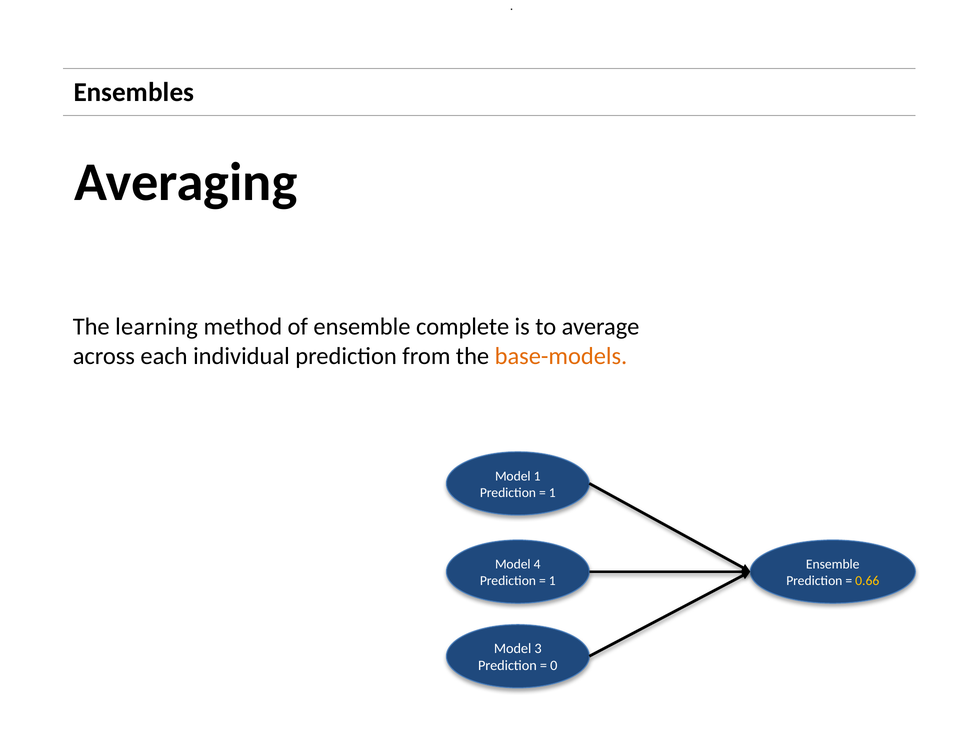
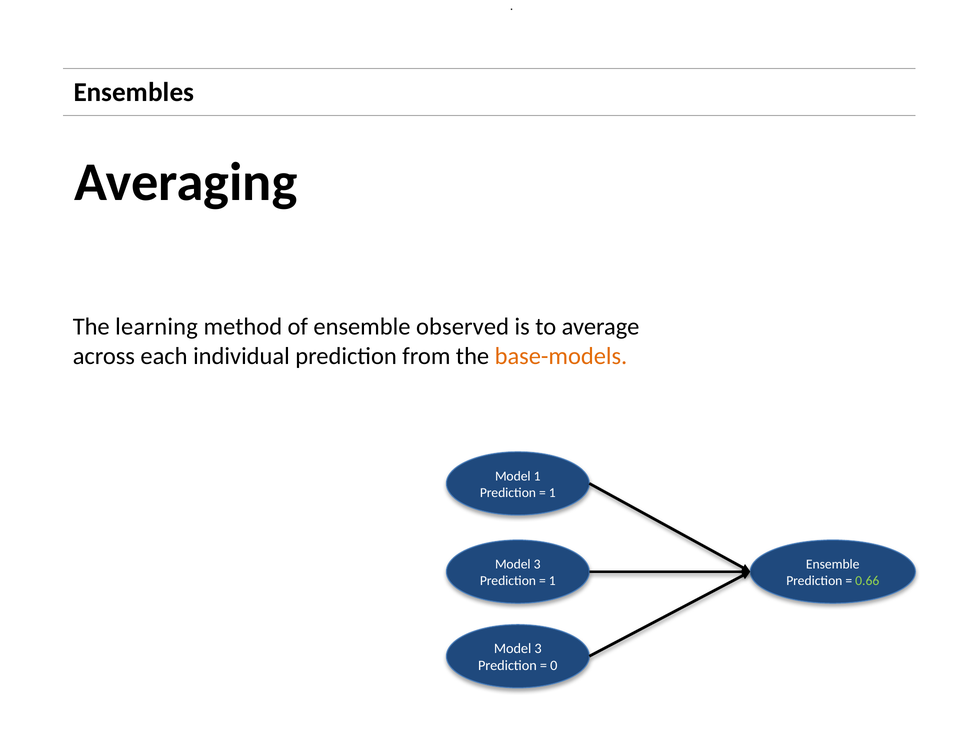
complete: complete -> observed (463, 327)
4: 4 -> 3 (537, 564)
0.66 colour: yellow -> light green (867, 581)
